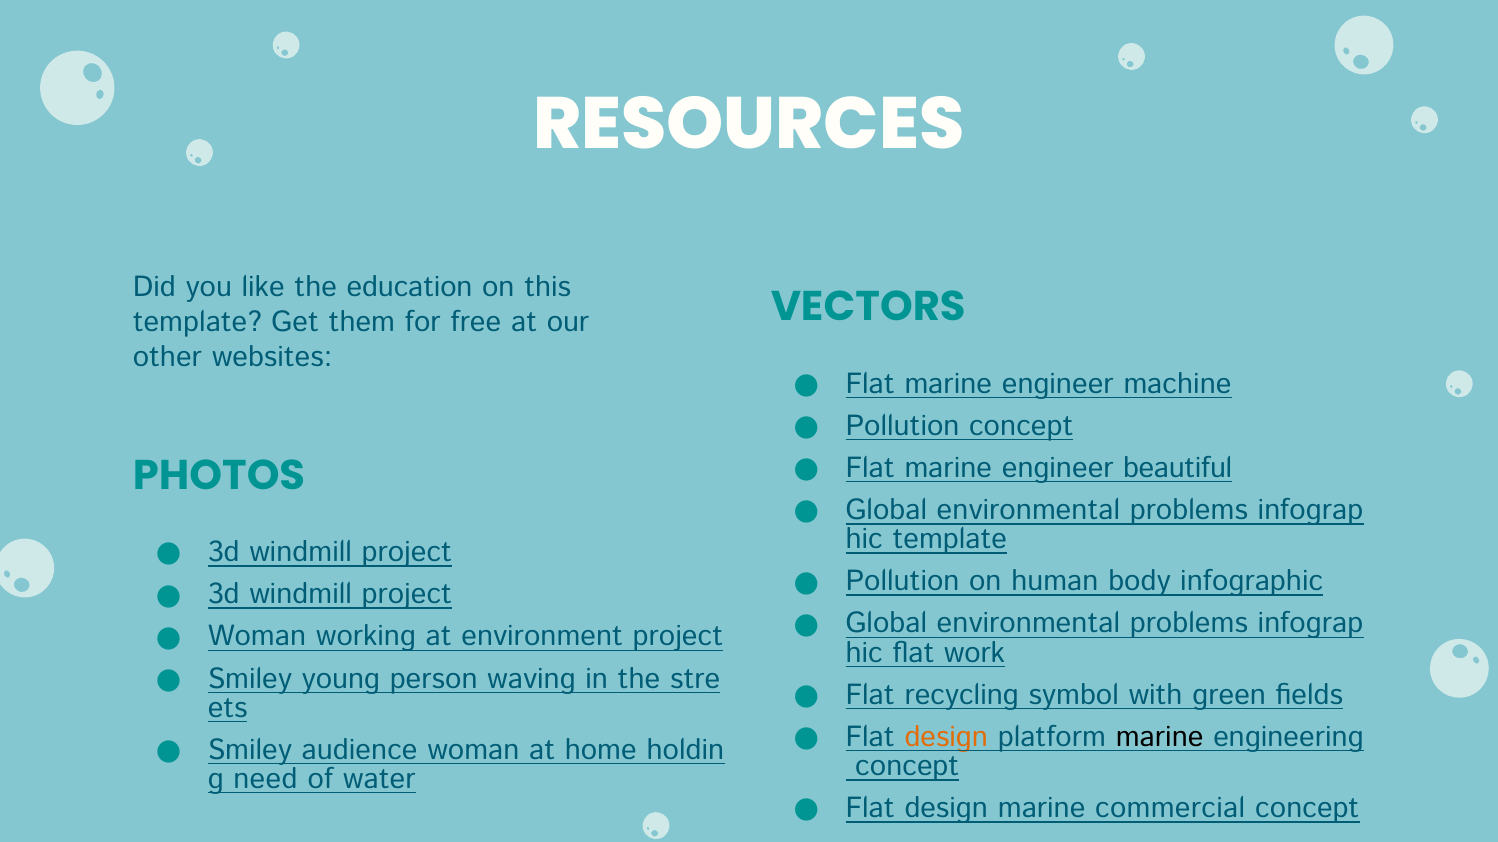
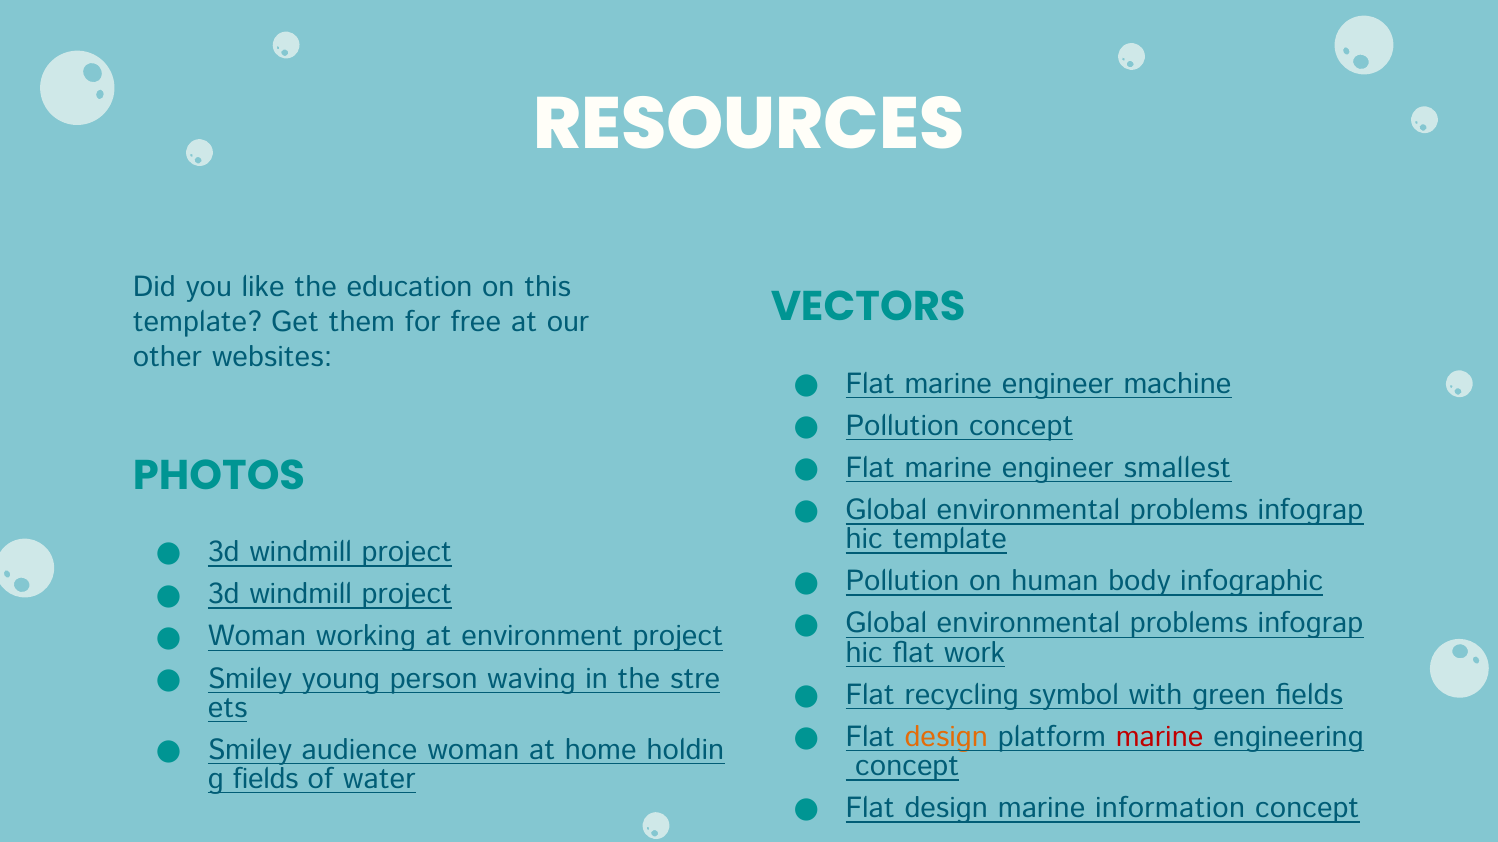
beautiful: beautiful -> smallest (1177, 468)
marine colour: black -> red (1160, 737)
need: need -> fields (266, 779)
commercial: commercial -> information (1170, 809)
